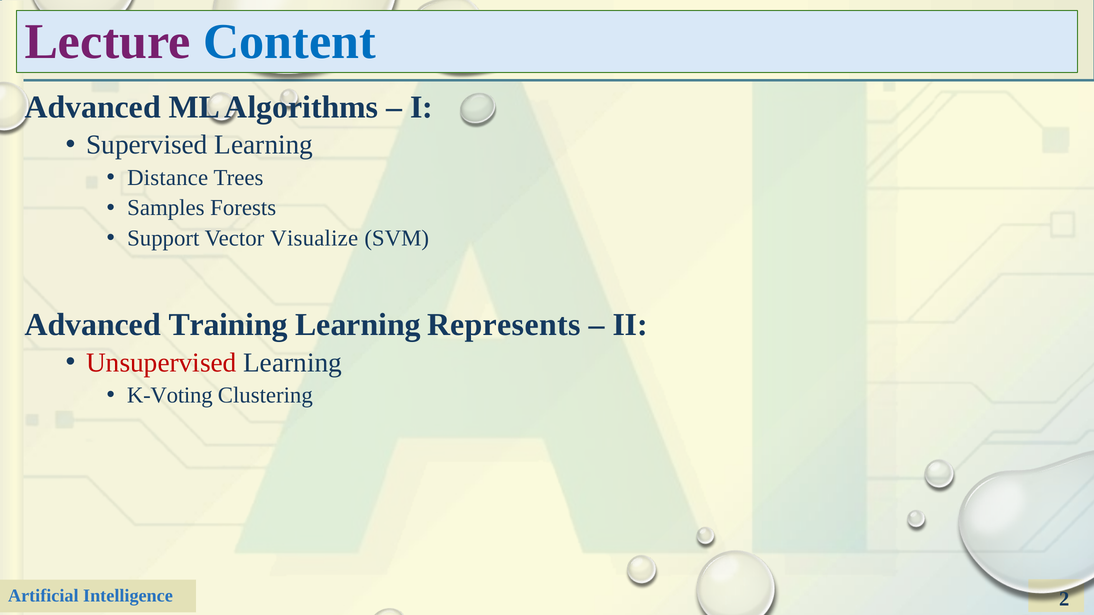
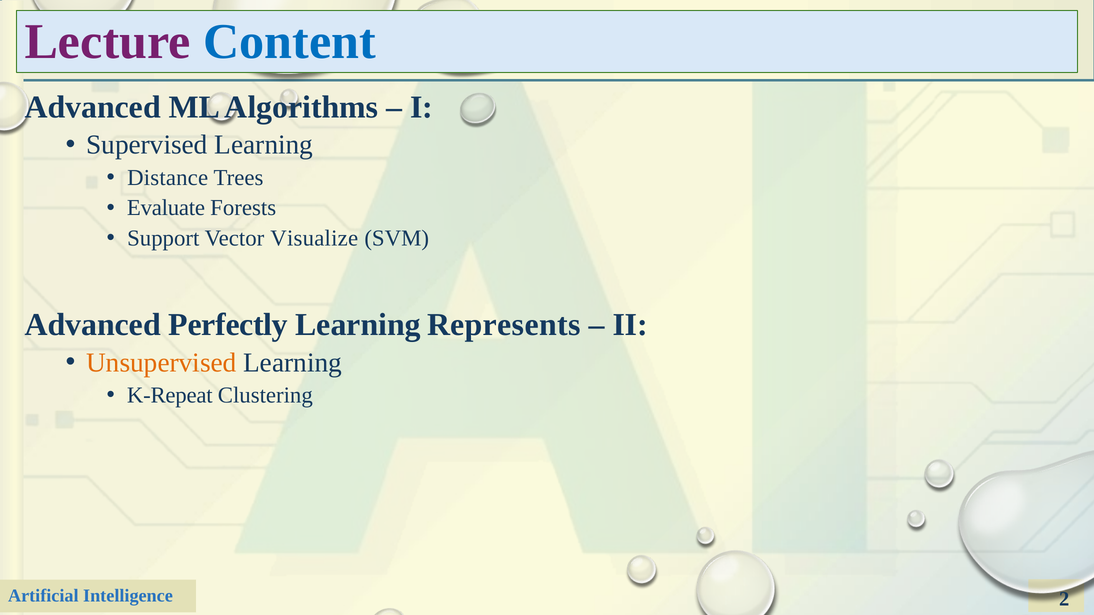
Samples: Samples -> Evaluate (166, 208)
Training: Training -> Perfectly (228, 325)
Unsupervised colour: red -> orange (161, 363)
K-Voting: K-Voting -> K-Repeat (170, 396)
